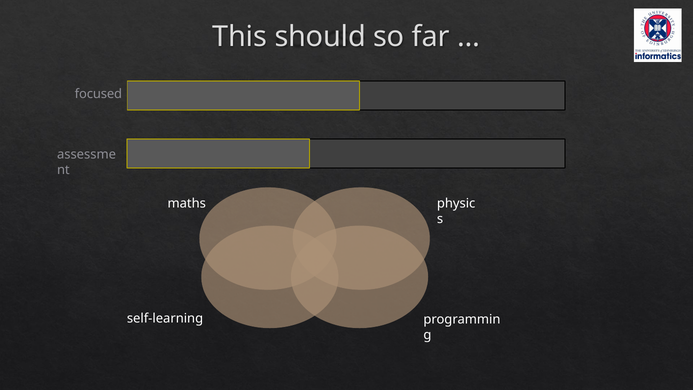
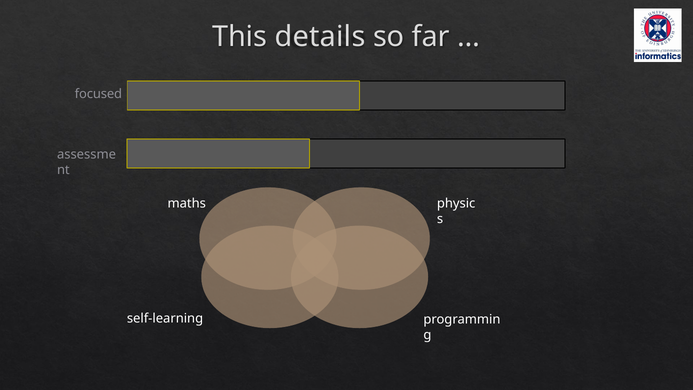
should: should -> details (320, 37)
